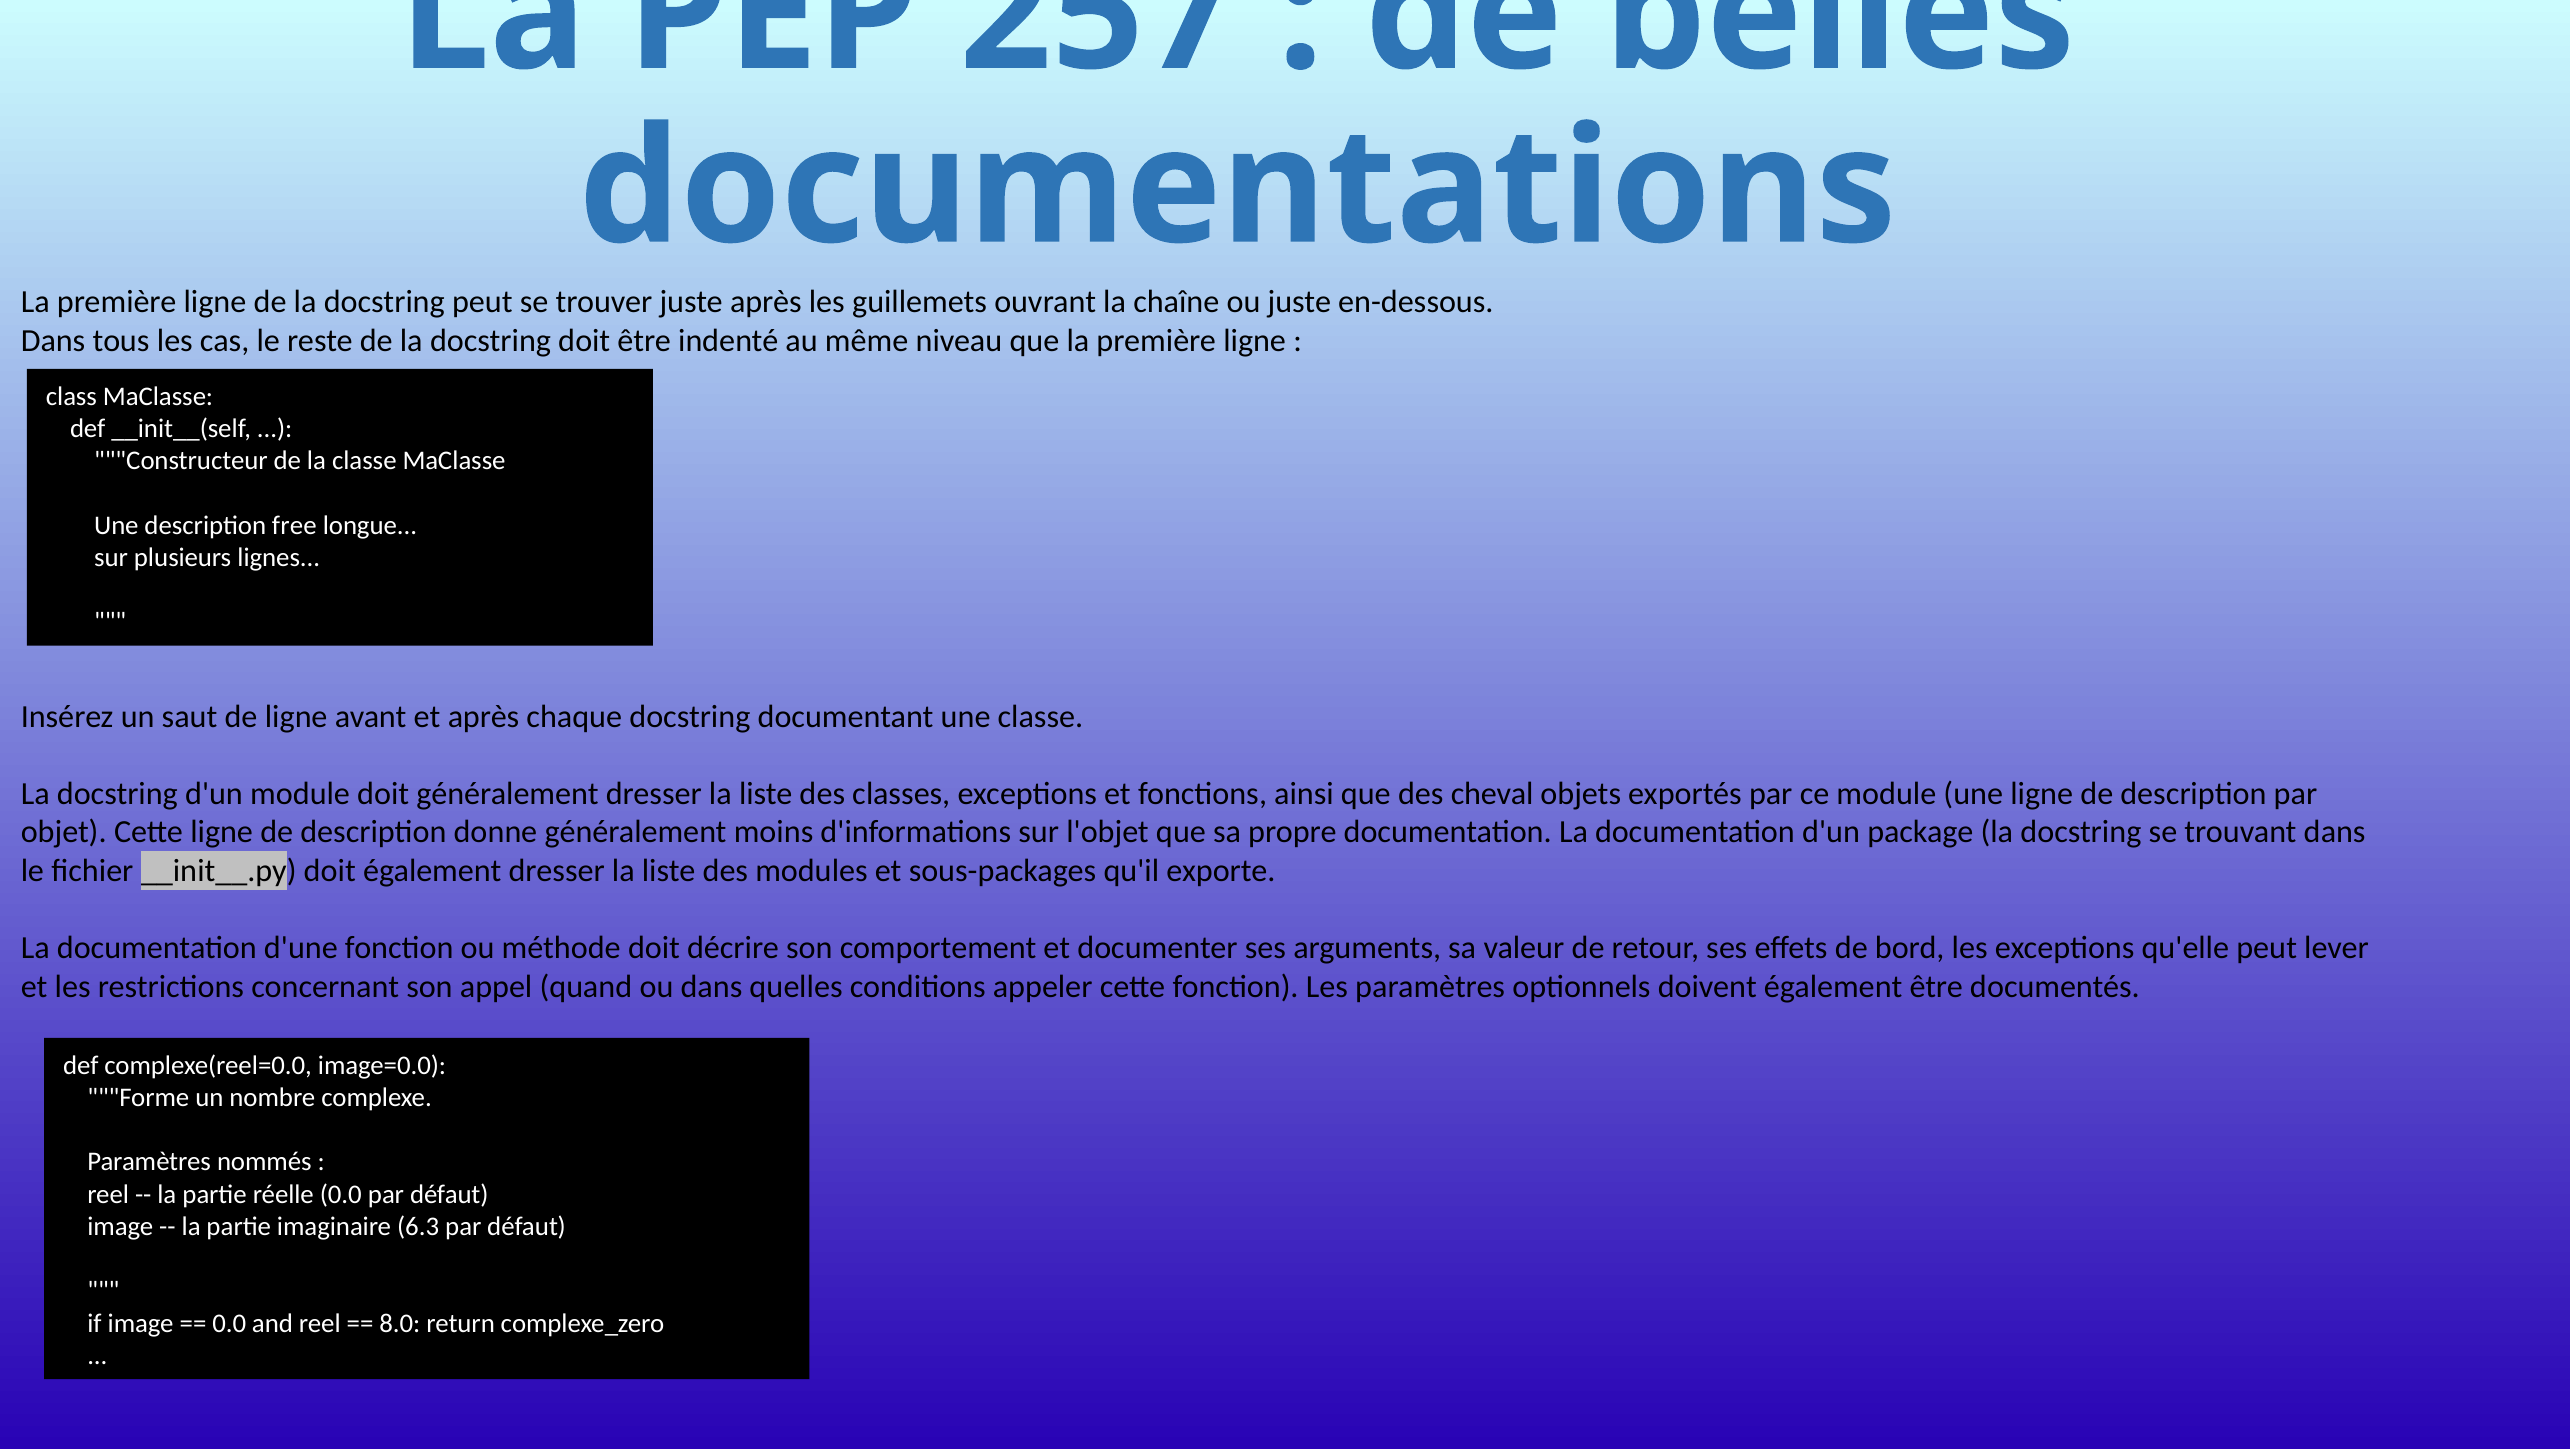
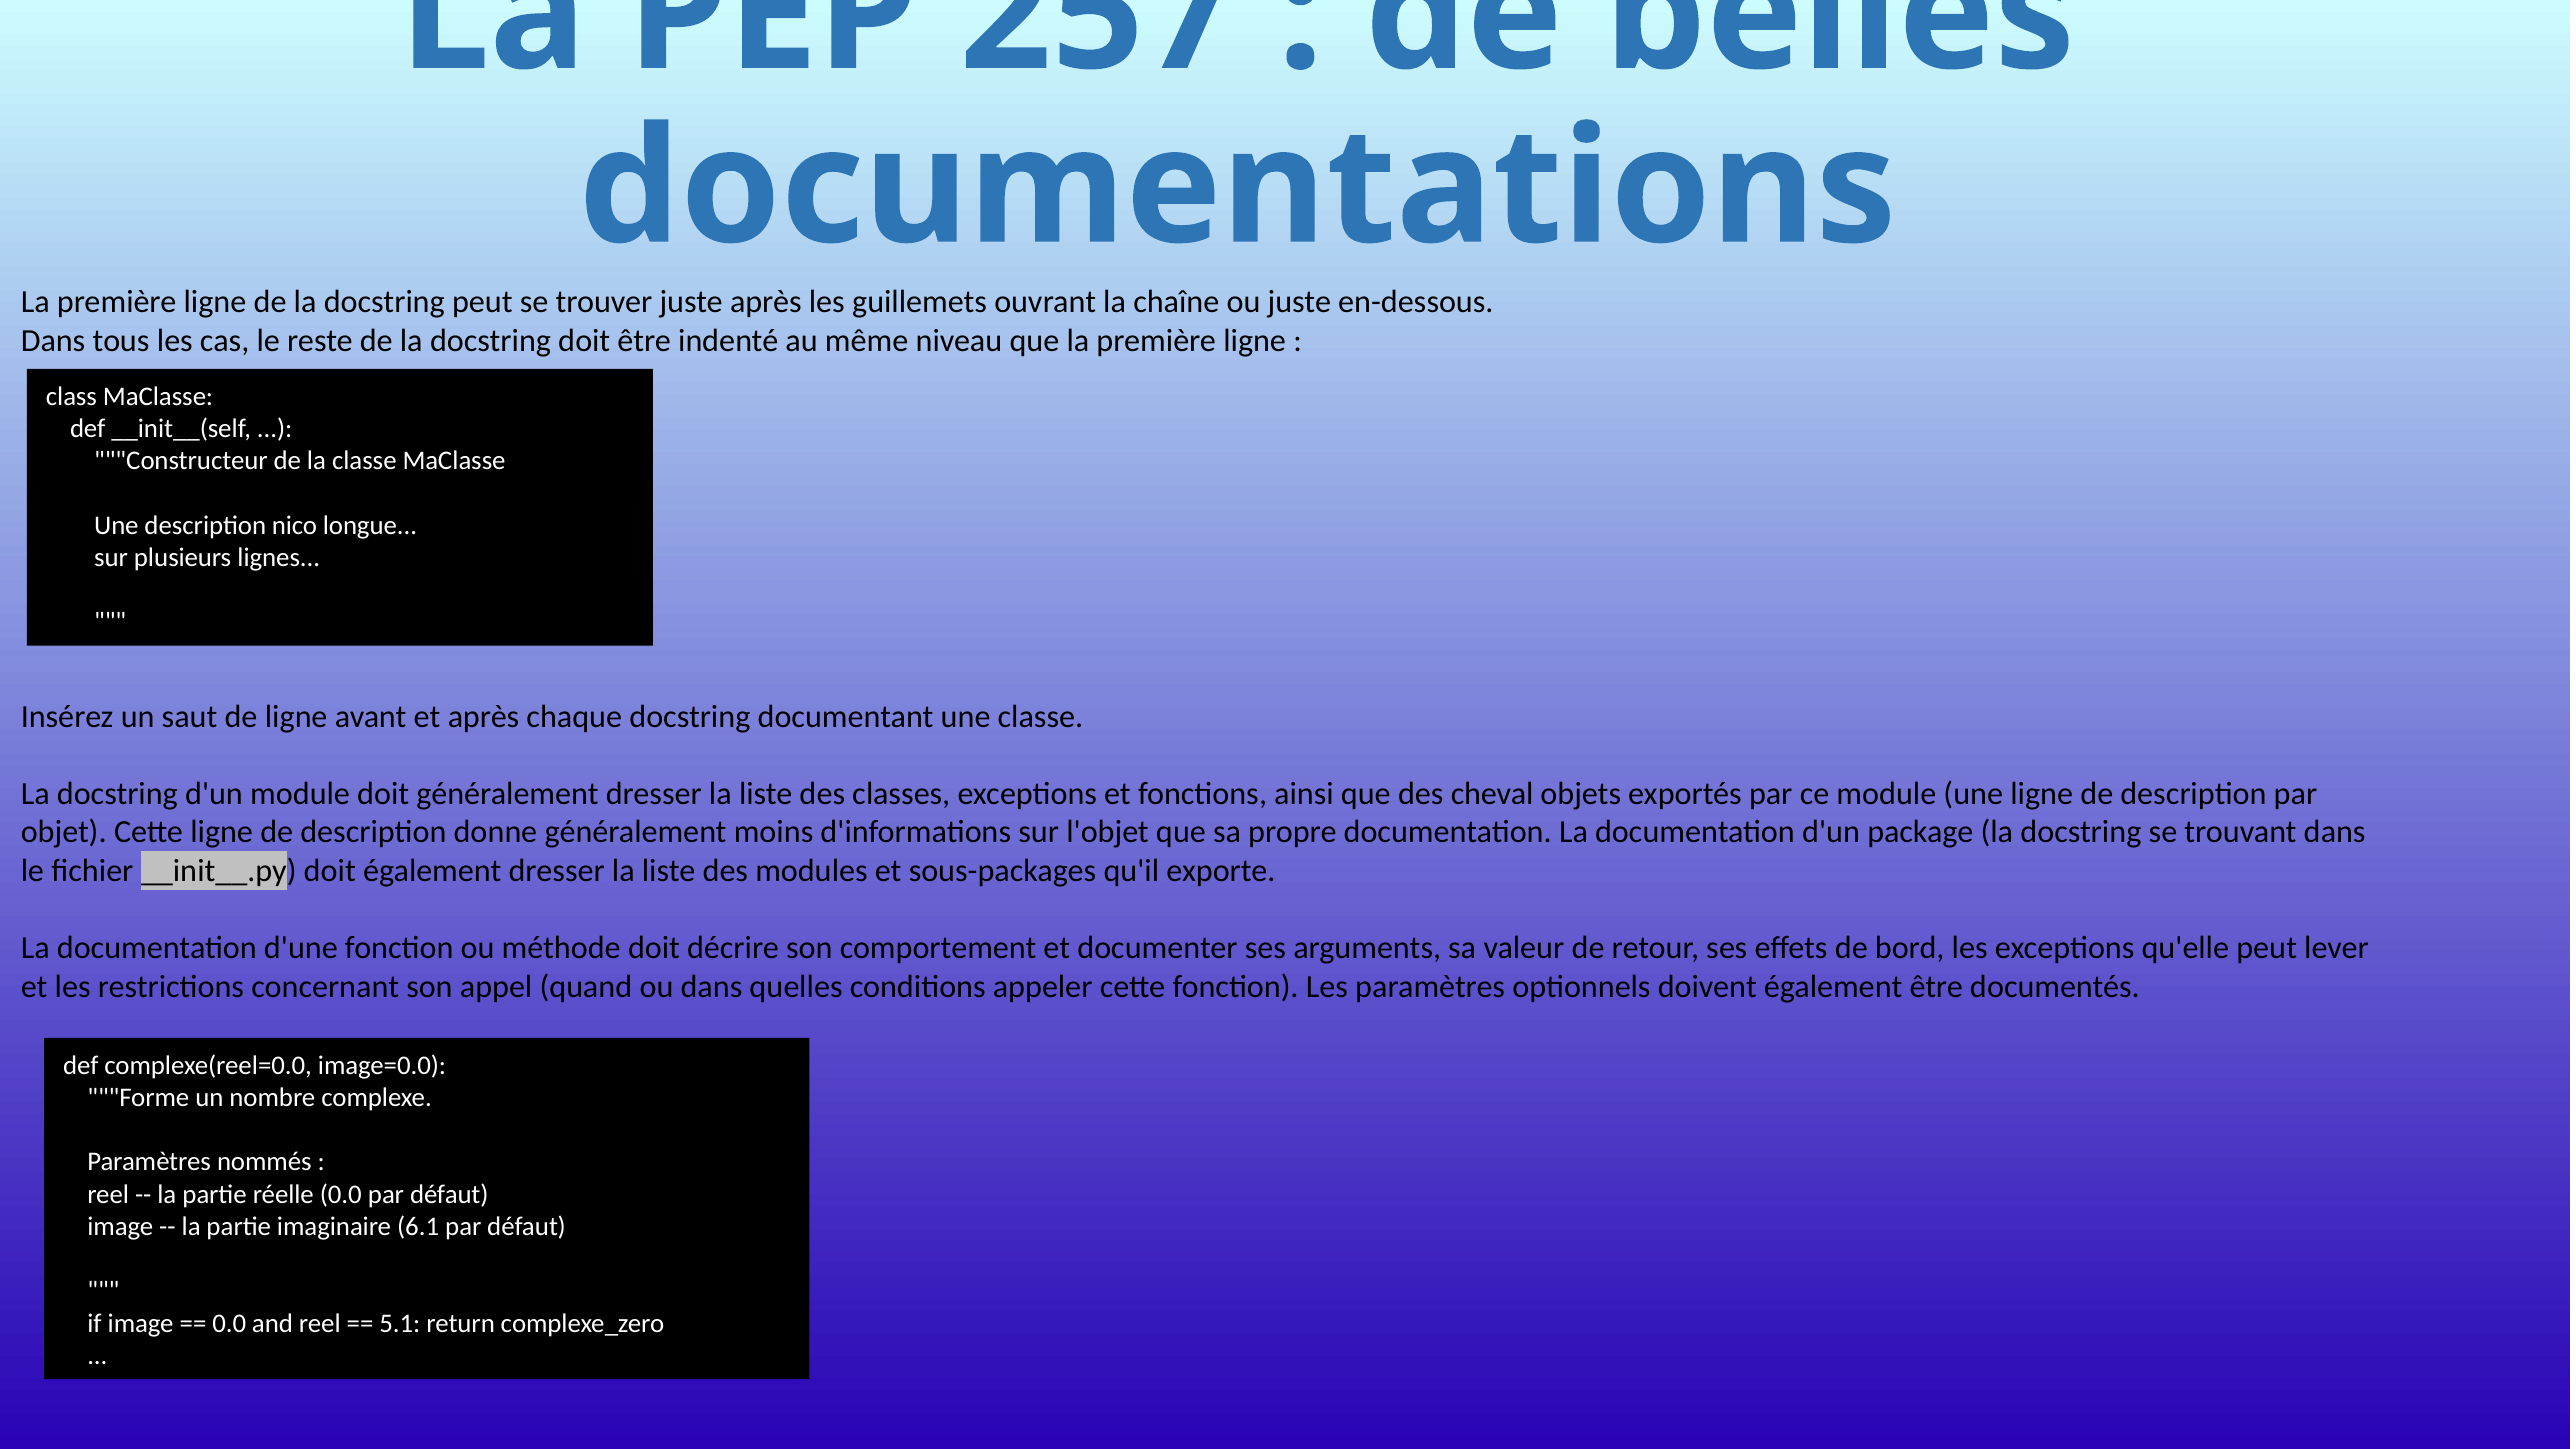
free: free -> nico (295, 525)
6.3: 6.3 -> 6.1 (418, 1227)
8.0: 8.0 -> 5.1 (400, 1323)
